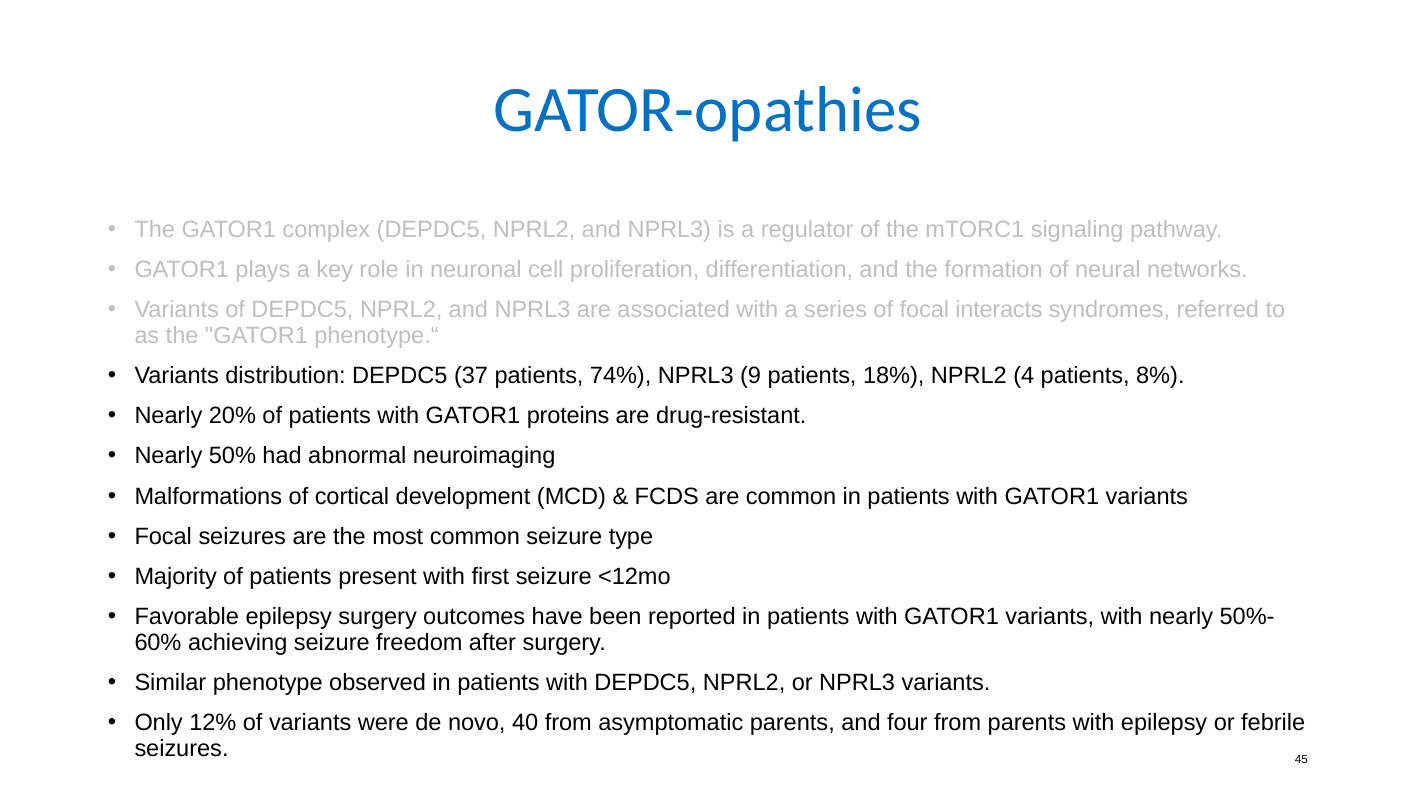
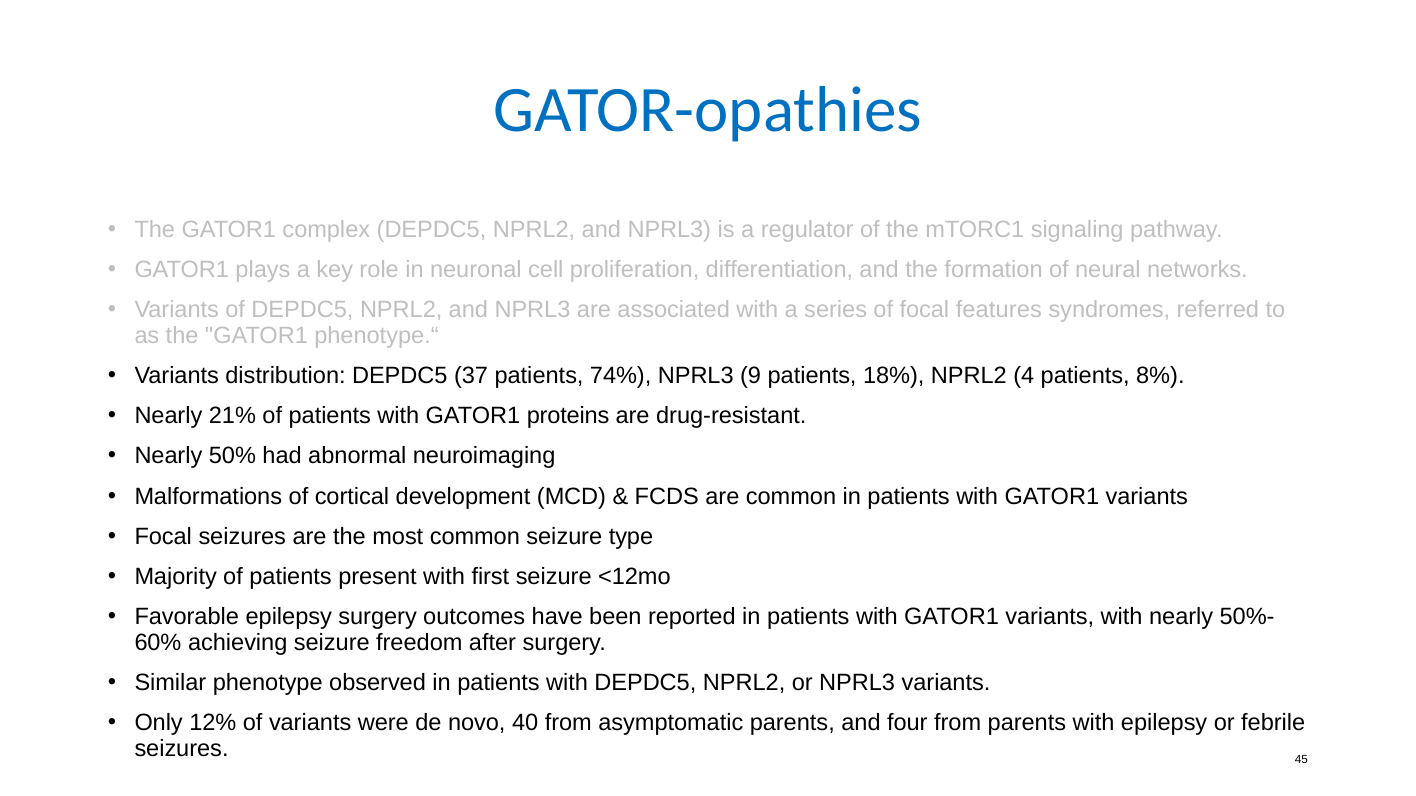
interacts: interacts -> features (999, 310)
20%: 20% -> 21% (232, 416)
